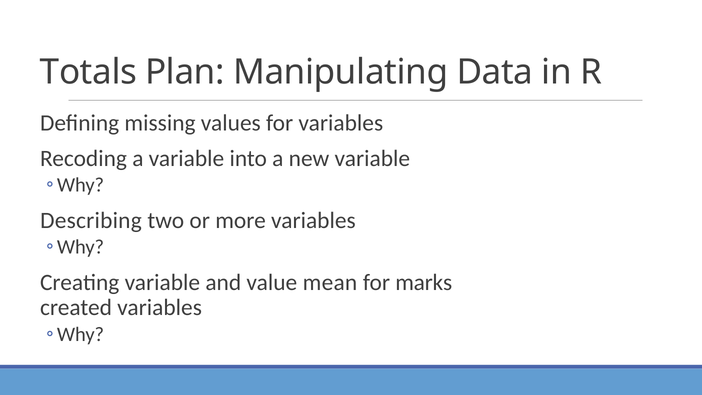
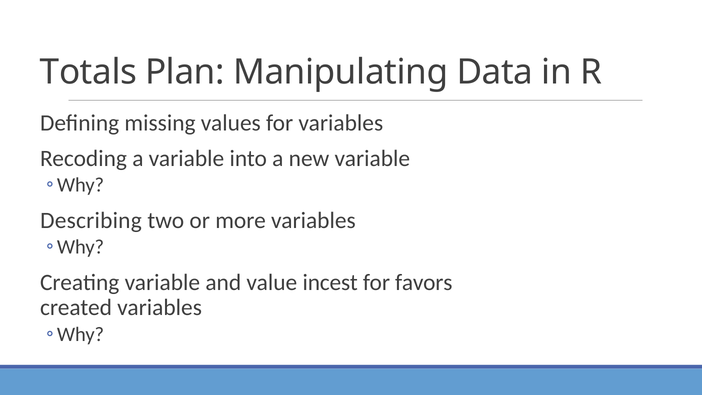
mean: mean -> incest (330, 282)
marks: marks -> favors (424, 282)
